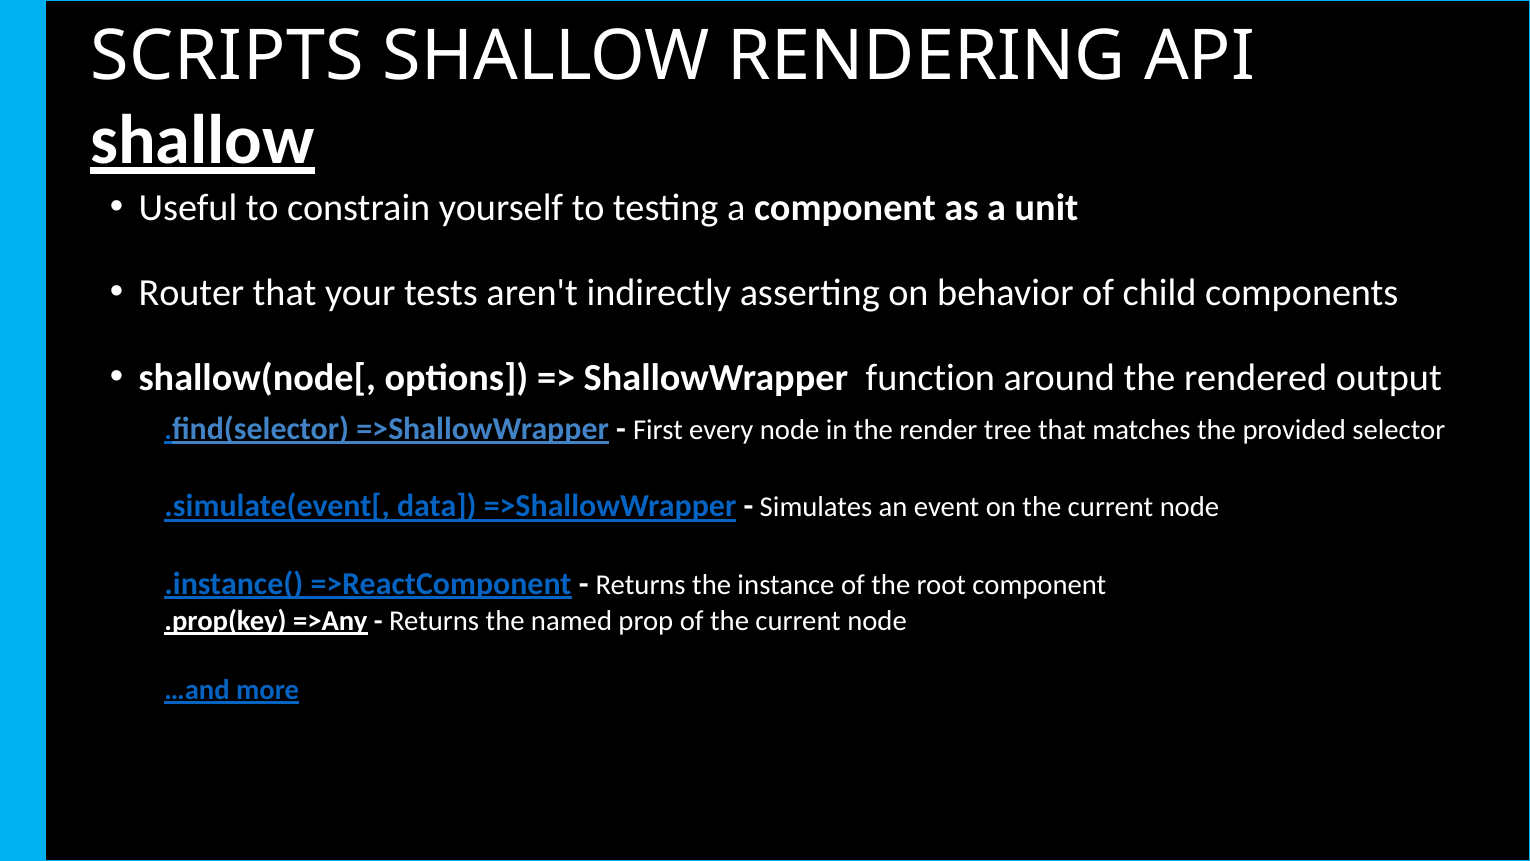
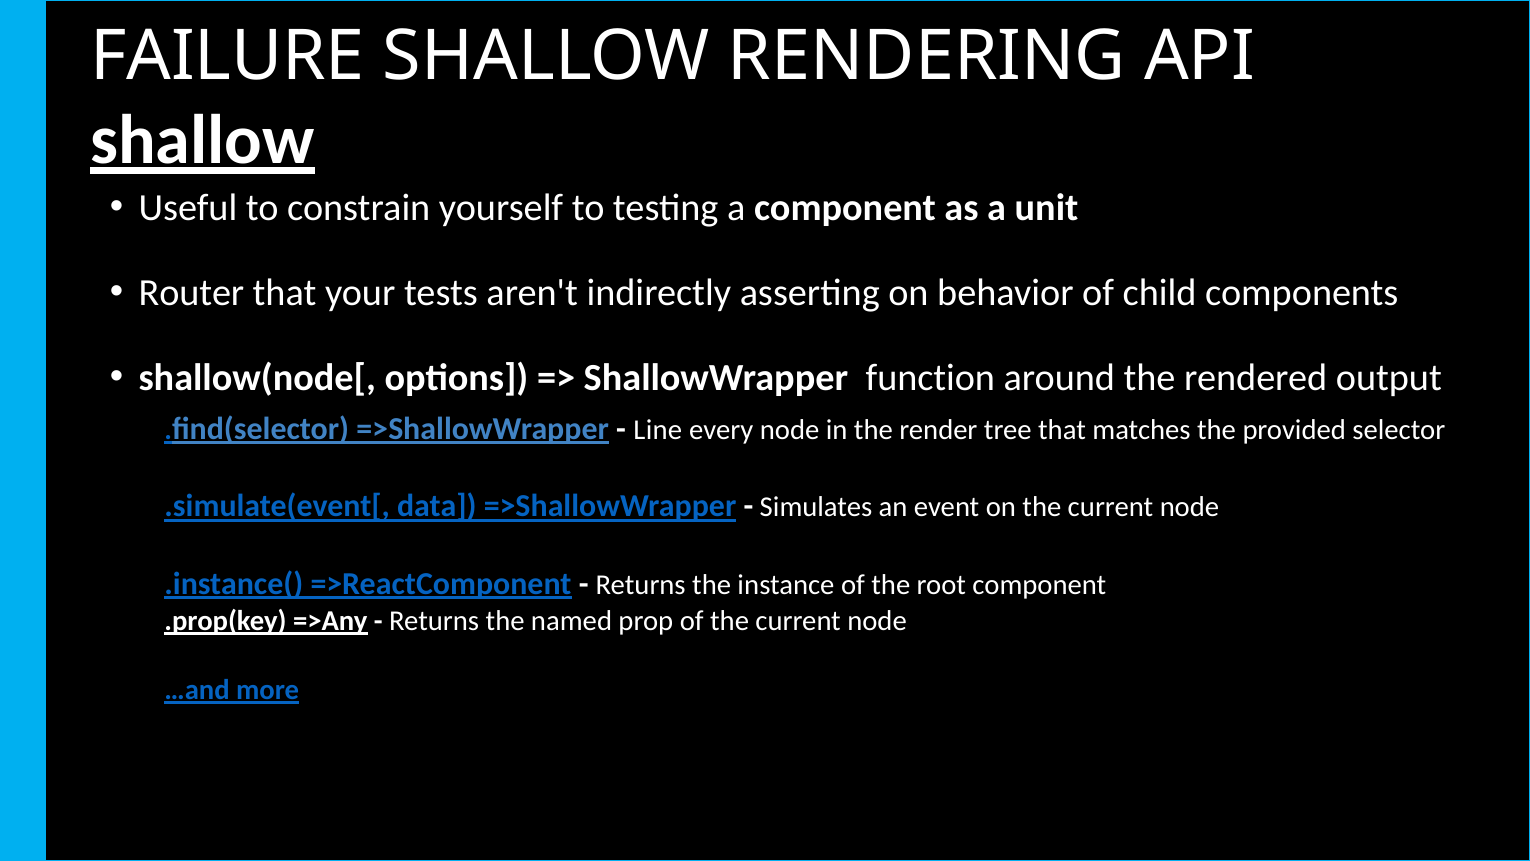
SCRIPTS: SCRIPTS -> FAILURE (228, 56)
First: First -> Line (658, 430)
